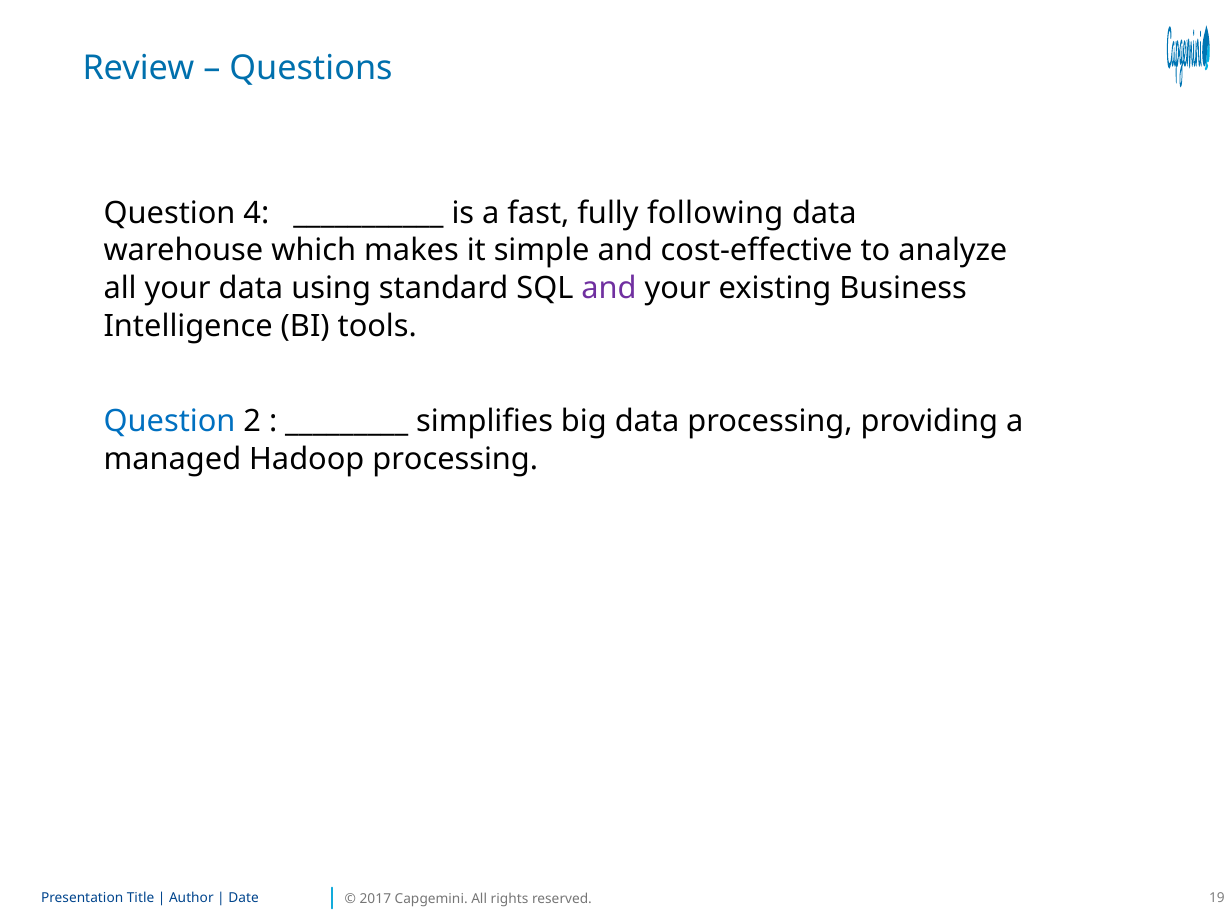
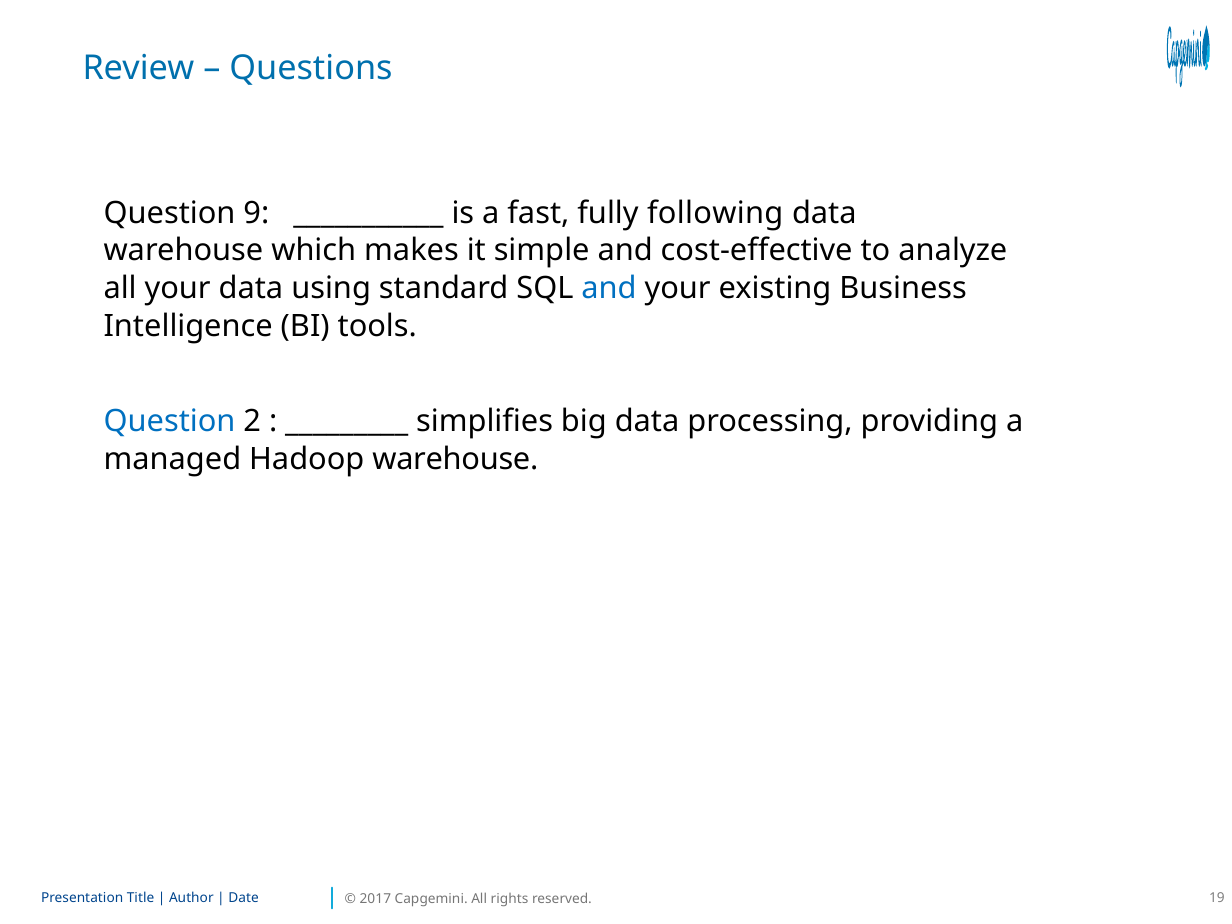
4: 4 -> 9 (256, 213)
and colour: purple -> blue (609, 288)
Hadoop processing: processing -> warehouse (455, 459)
